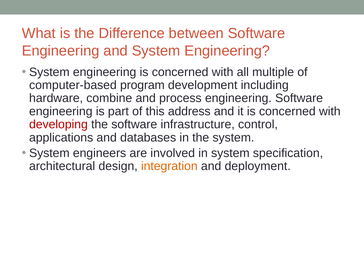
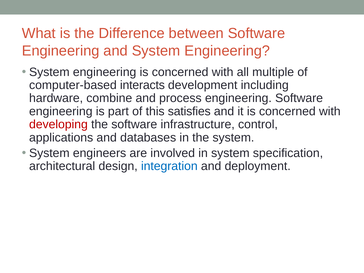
program: program -> interacts (142, 85)
address: address -> satisfies (189, 111)
integration colour: orange -> blue (169, 166)
